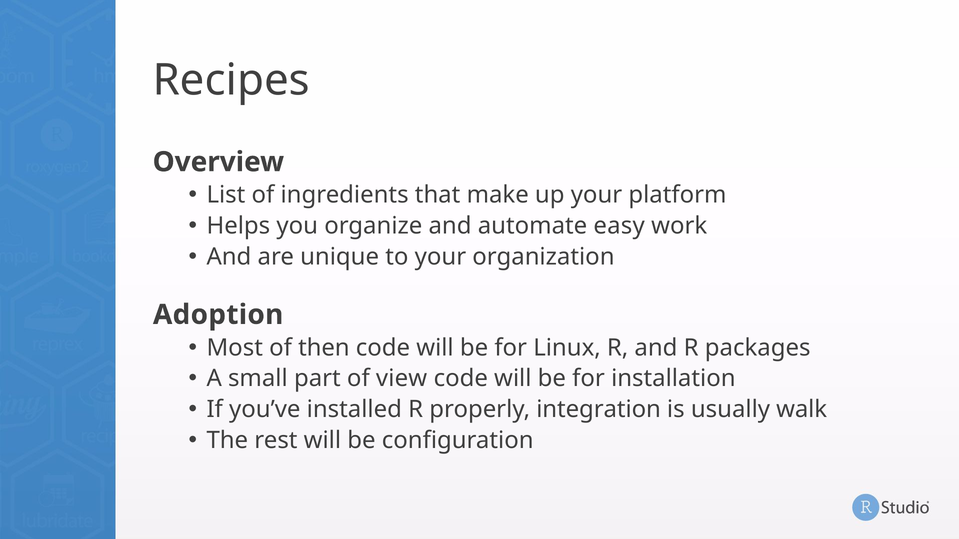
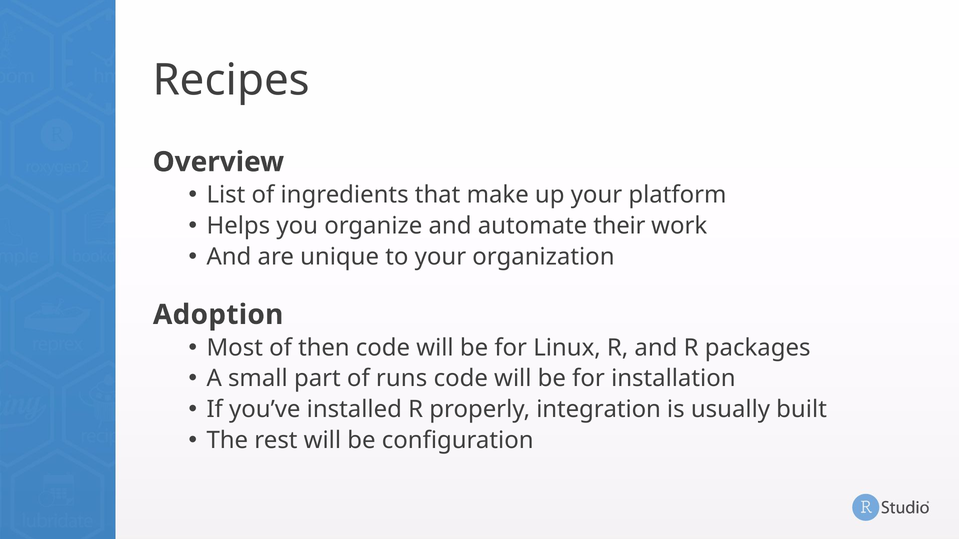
easy: easy -> their (619, 226)
view: view -> runs (402, 379)
walk: walk -> built (802, 410)
